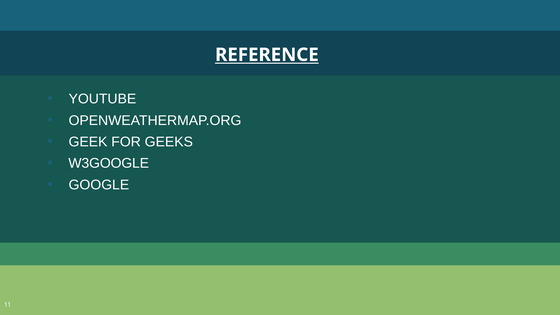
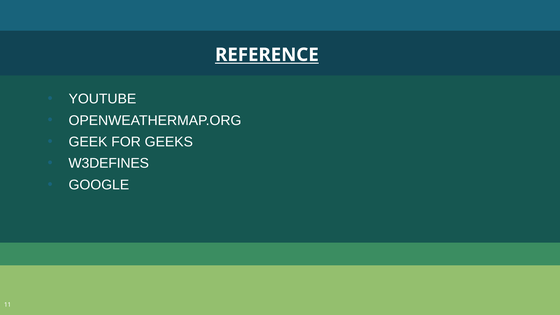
W3GOOGLE: W3GOOGLE -> W3DEFINES (109, 163)
